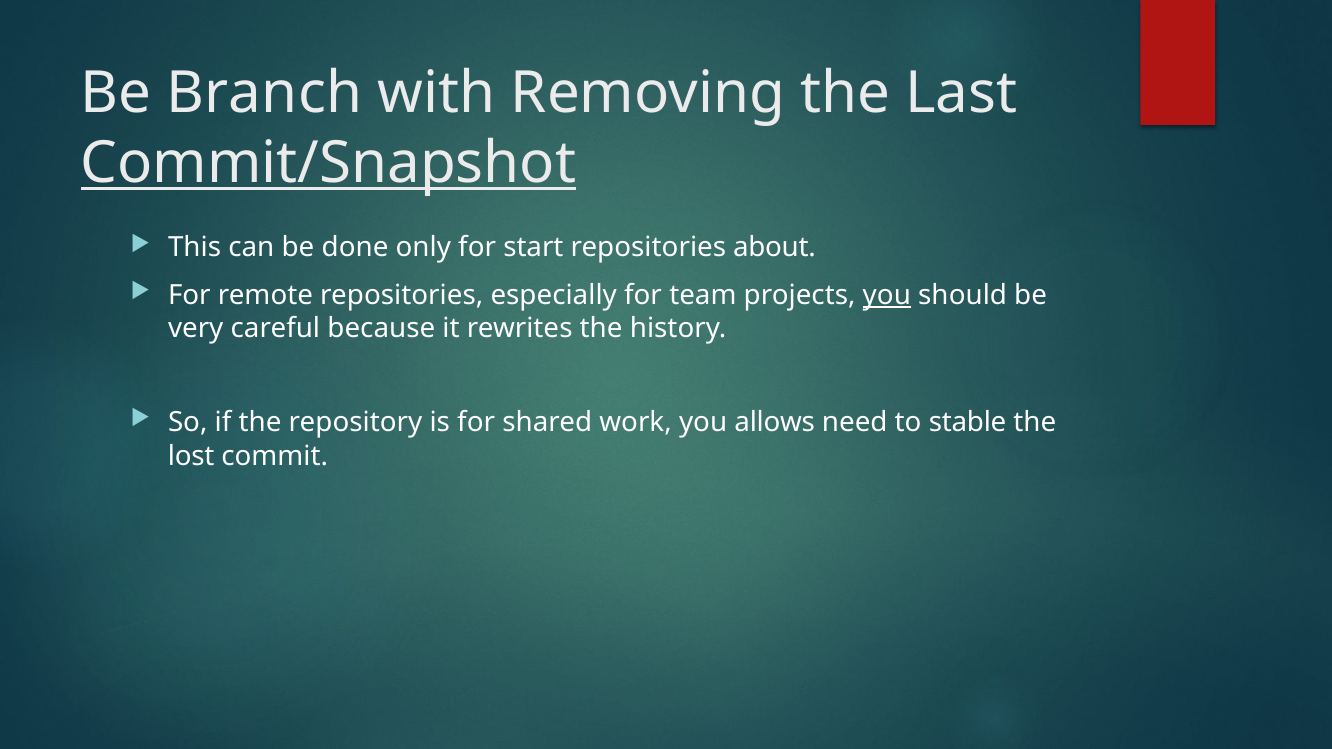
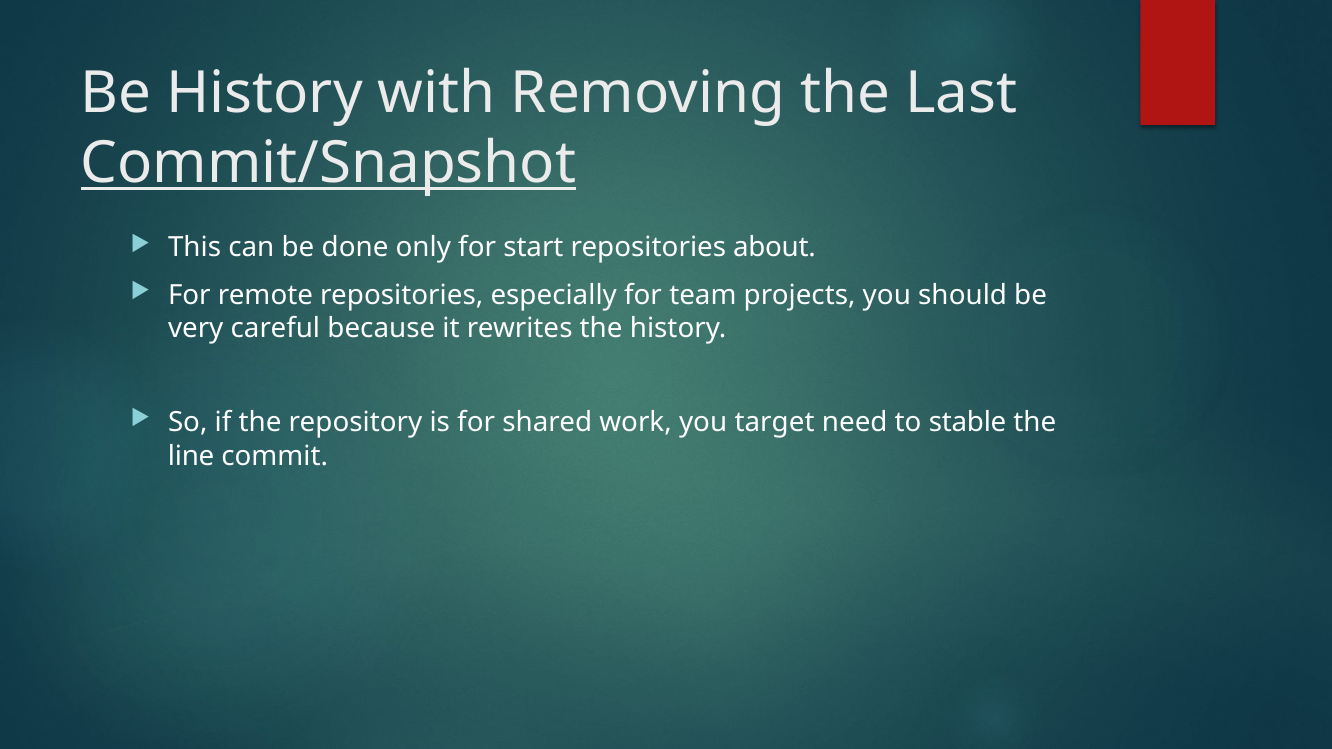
Be Branch: Branch -> History (265, 94)
you underline: present -> none (887, 295)
allows: allows -> target (775, 423)
lost: lost -> line (191, 456)
